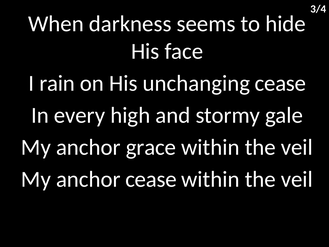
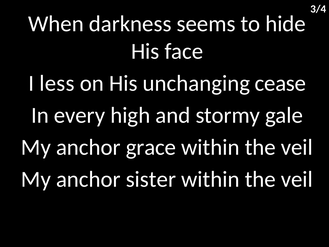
rain: rain -> less (57, 83)
anchor cease: cease -> sister (151, 179)
